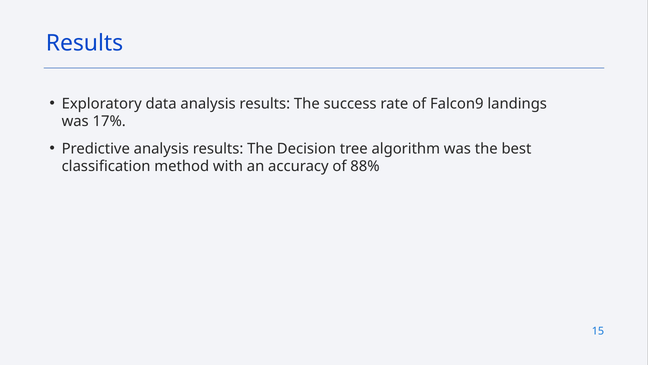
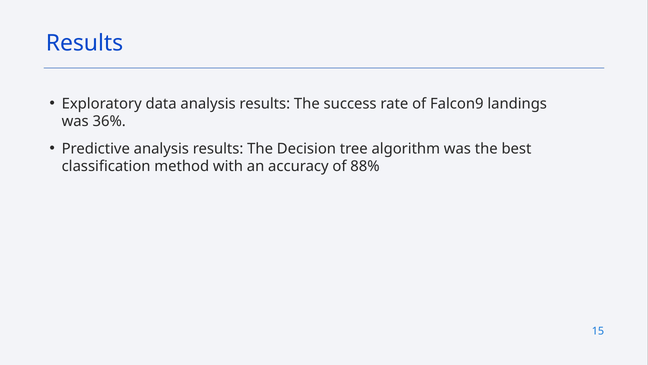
17%: 17% -> 36% (109, 121)
